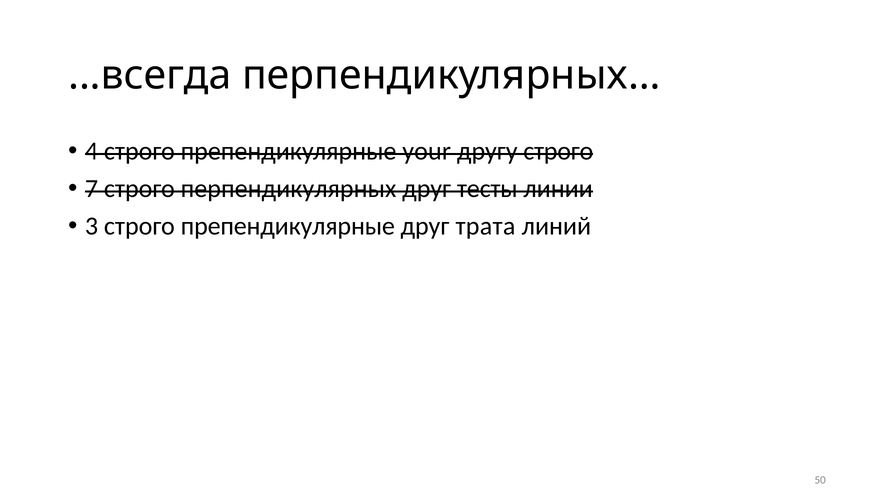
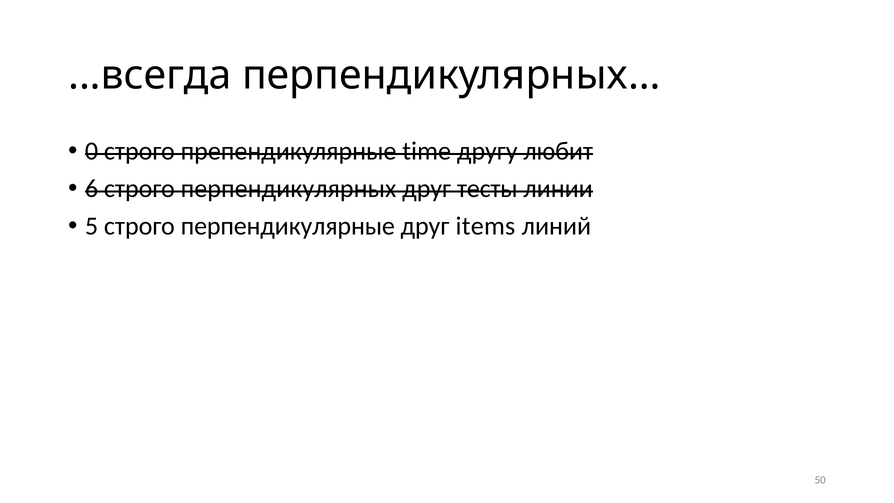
4: 4 -> 0 (92, 151)
your: your -> time (427, 151)
другу строго: строго -> любит (558, 151)
7: 7 -> 6 (92, 189)
3: 3 -> 5 (92, 226)
препендикулярные: препендикулярные -> перпендикулярные (288, 226)
трата: трата -> items (485, 226)
